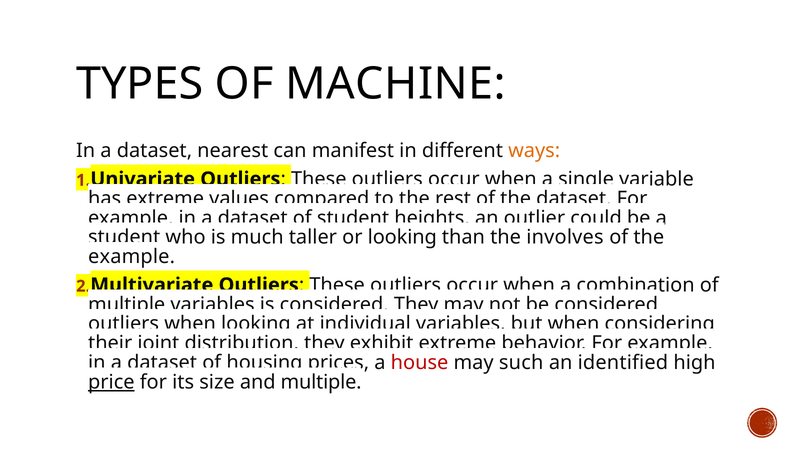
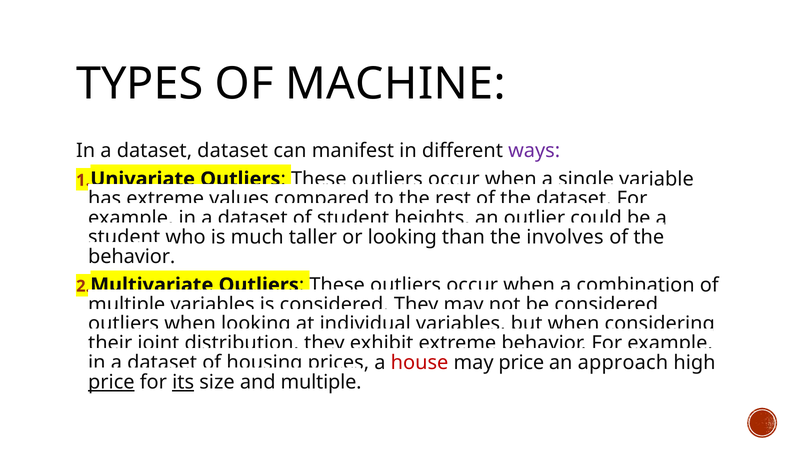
dataset nearest: nearest -> dataset (233, 151)
ways colour: orange -> purple (534, 151)
example: example -> behavior (132, 257)
may such: such -> price (521, 363)
identified: identified -> approach (623, 363)
its underline: none -> present (183, 382)
